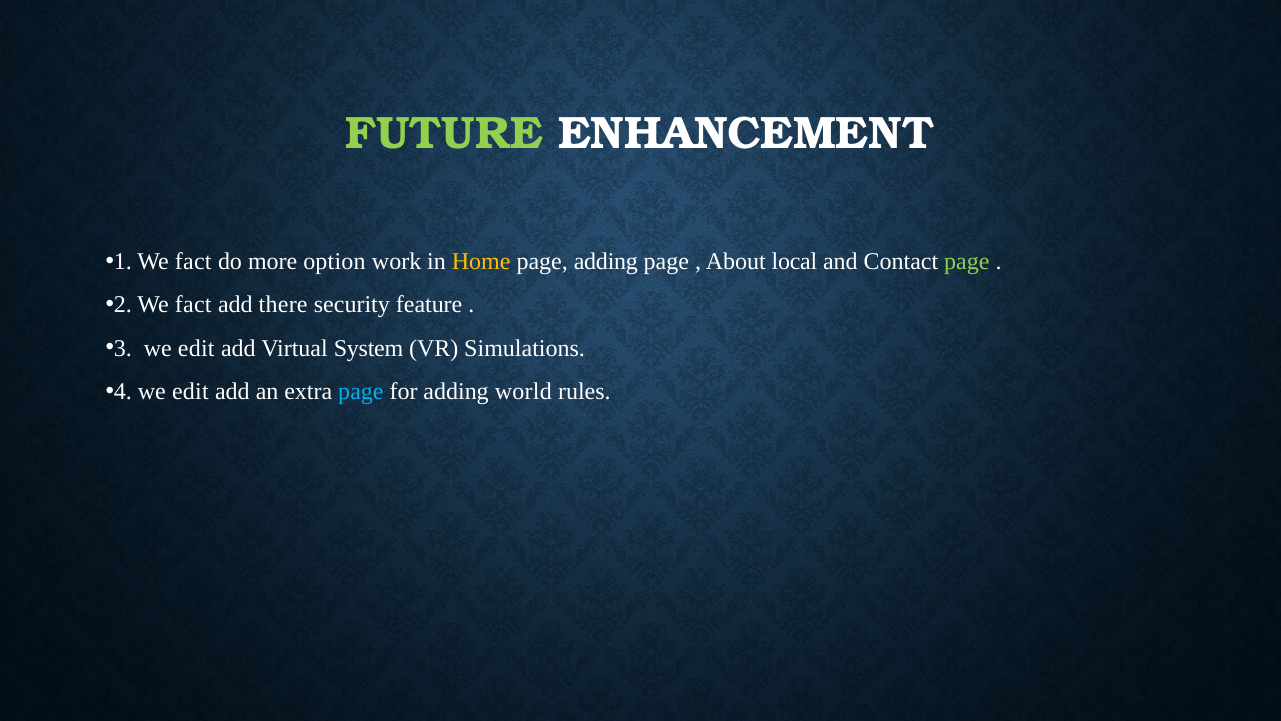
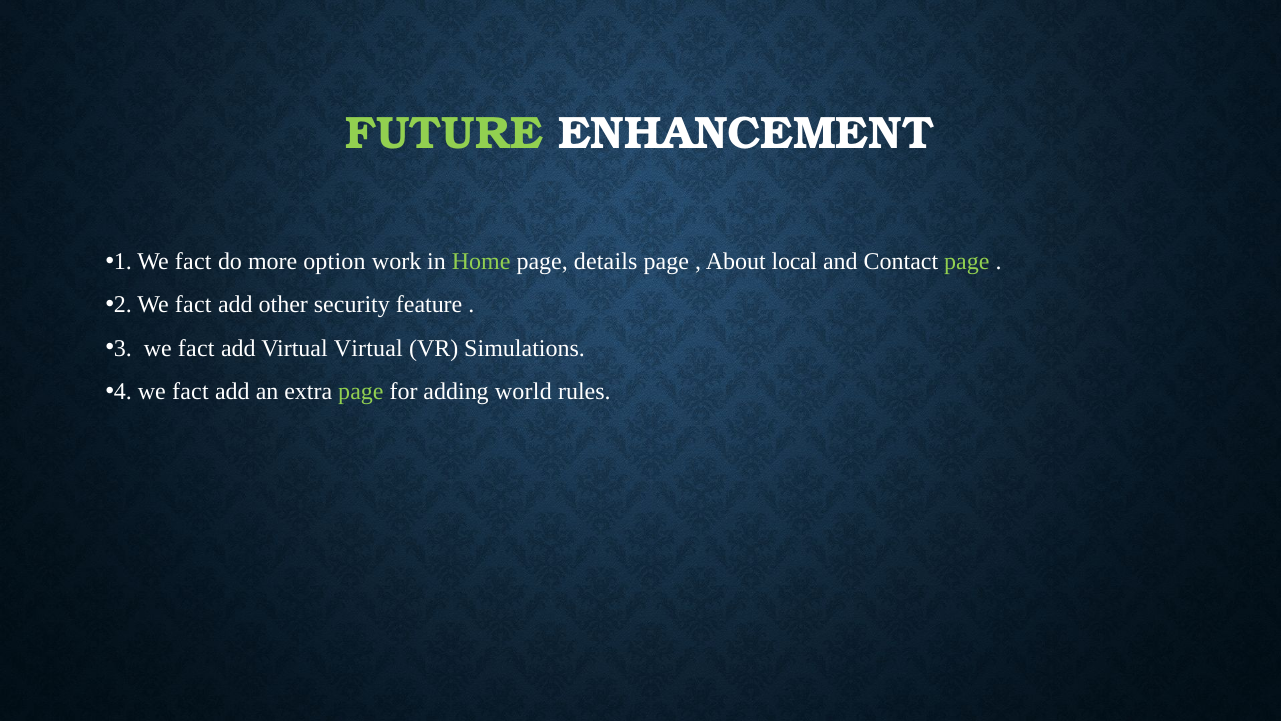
Home colour: yellow -> light green (481, 261)
page adding: adding -> details (606, 261)
there: there -> other (283, 305)
edit: edit -> fact (196, 348)
Virtual System: System -> Virtual (368, 348)
edit: edit -> fact (190, 391)
page colour: light blue -> light green (361, 391)
